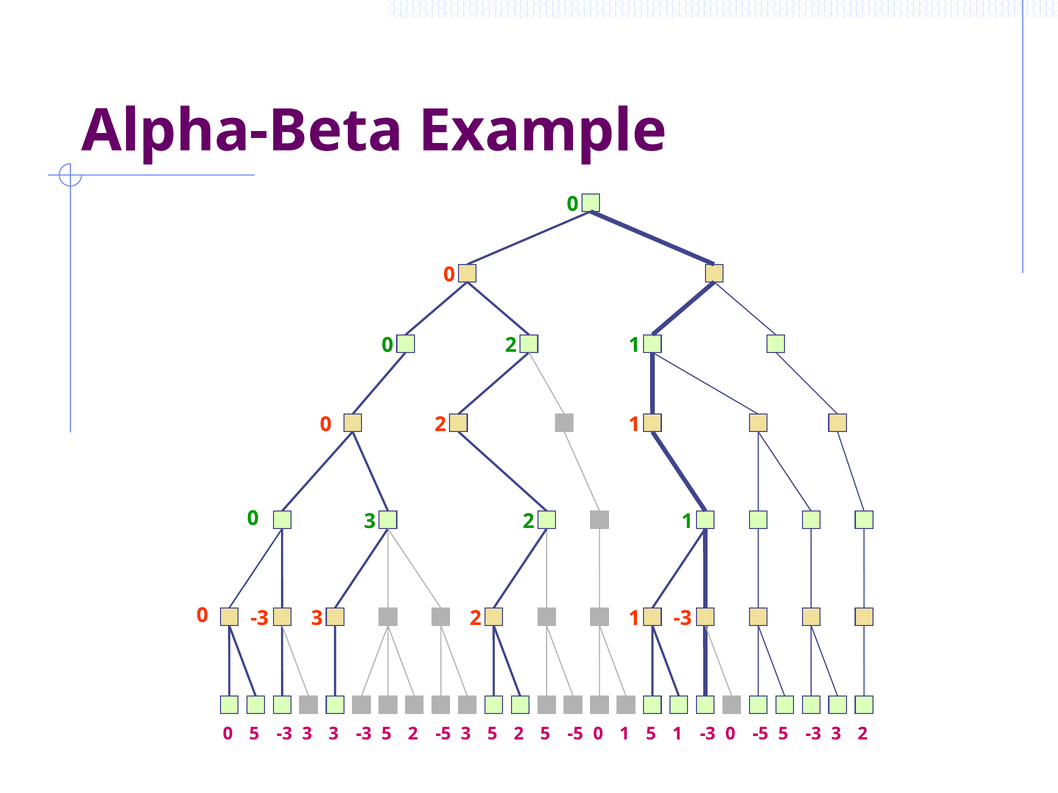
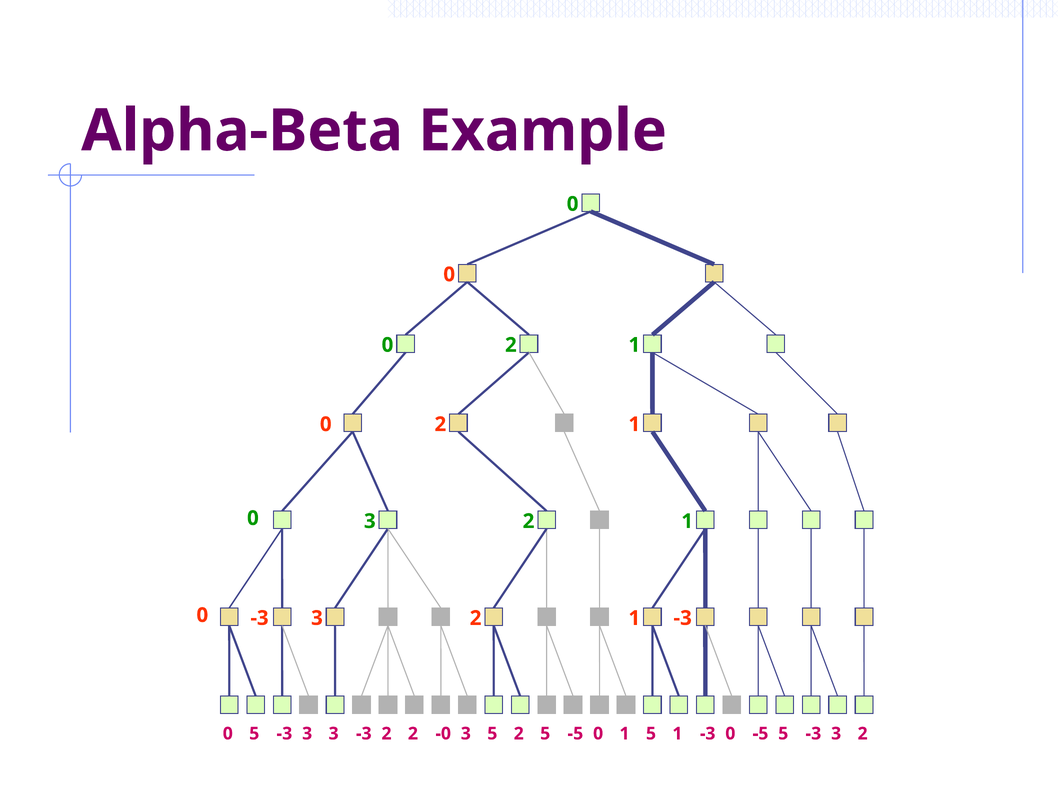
5: 5 -> 2 (387, 734)
-5: -5 -> -0 (443, 734)
